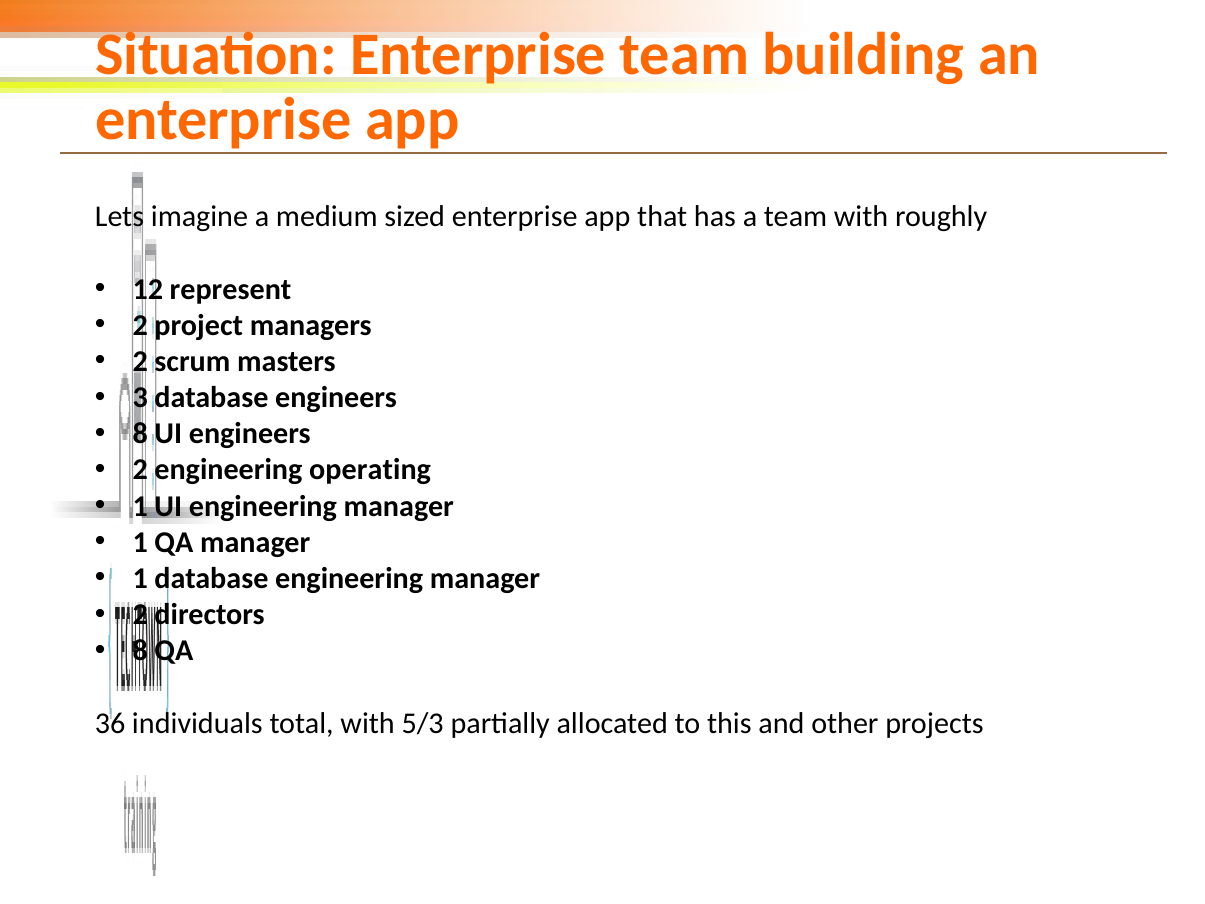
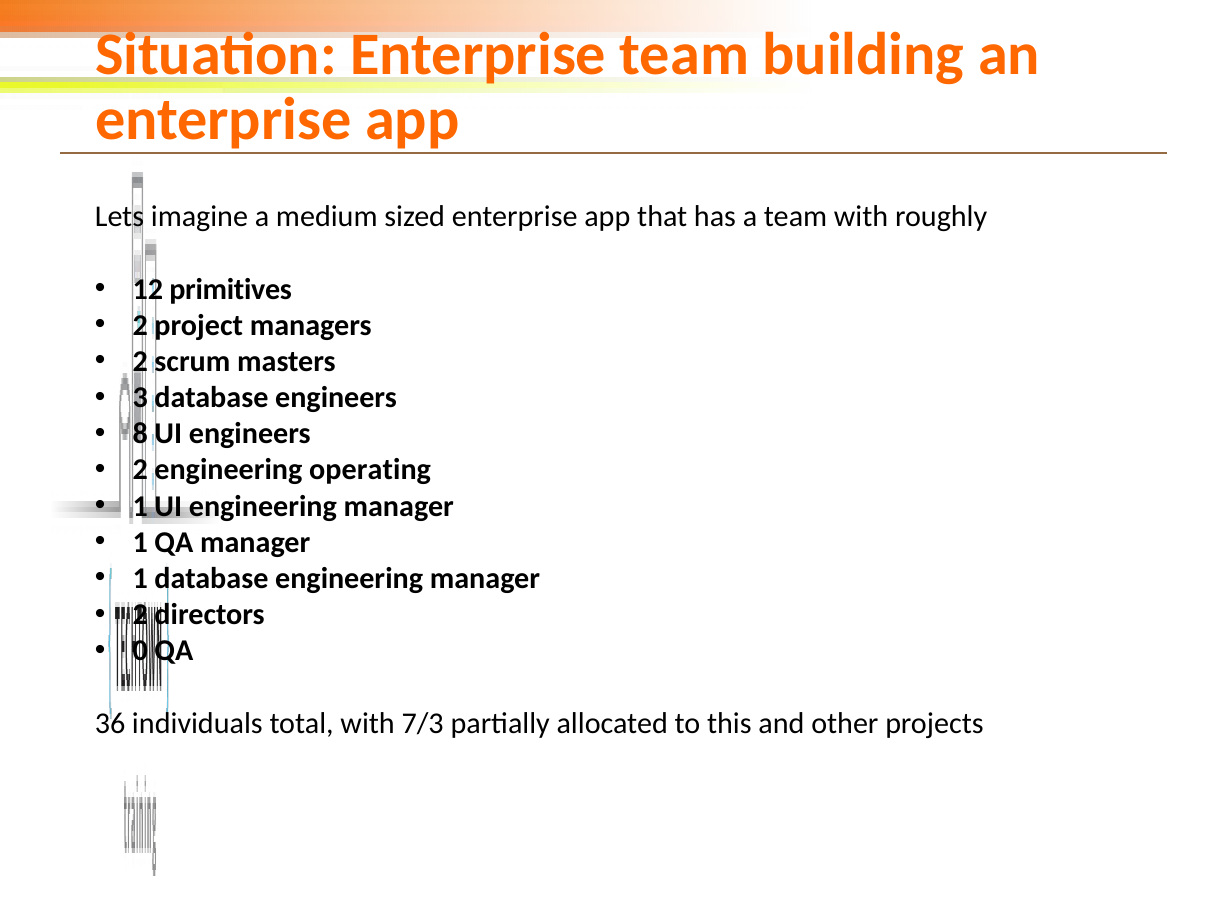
represent: represent -> primitives (231, 289)
8: 8 -> 0 (140, 651)
5/3: 5/3 -> 7/3 (423, 723)
